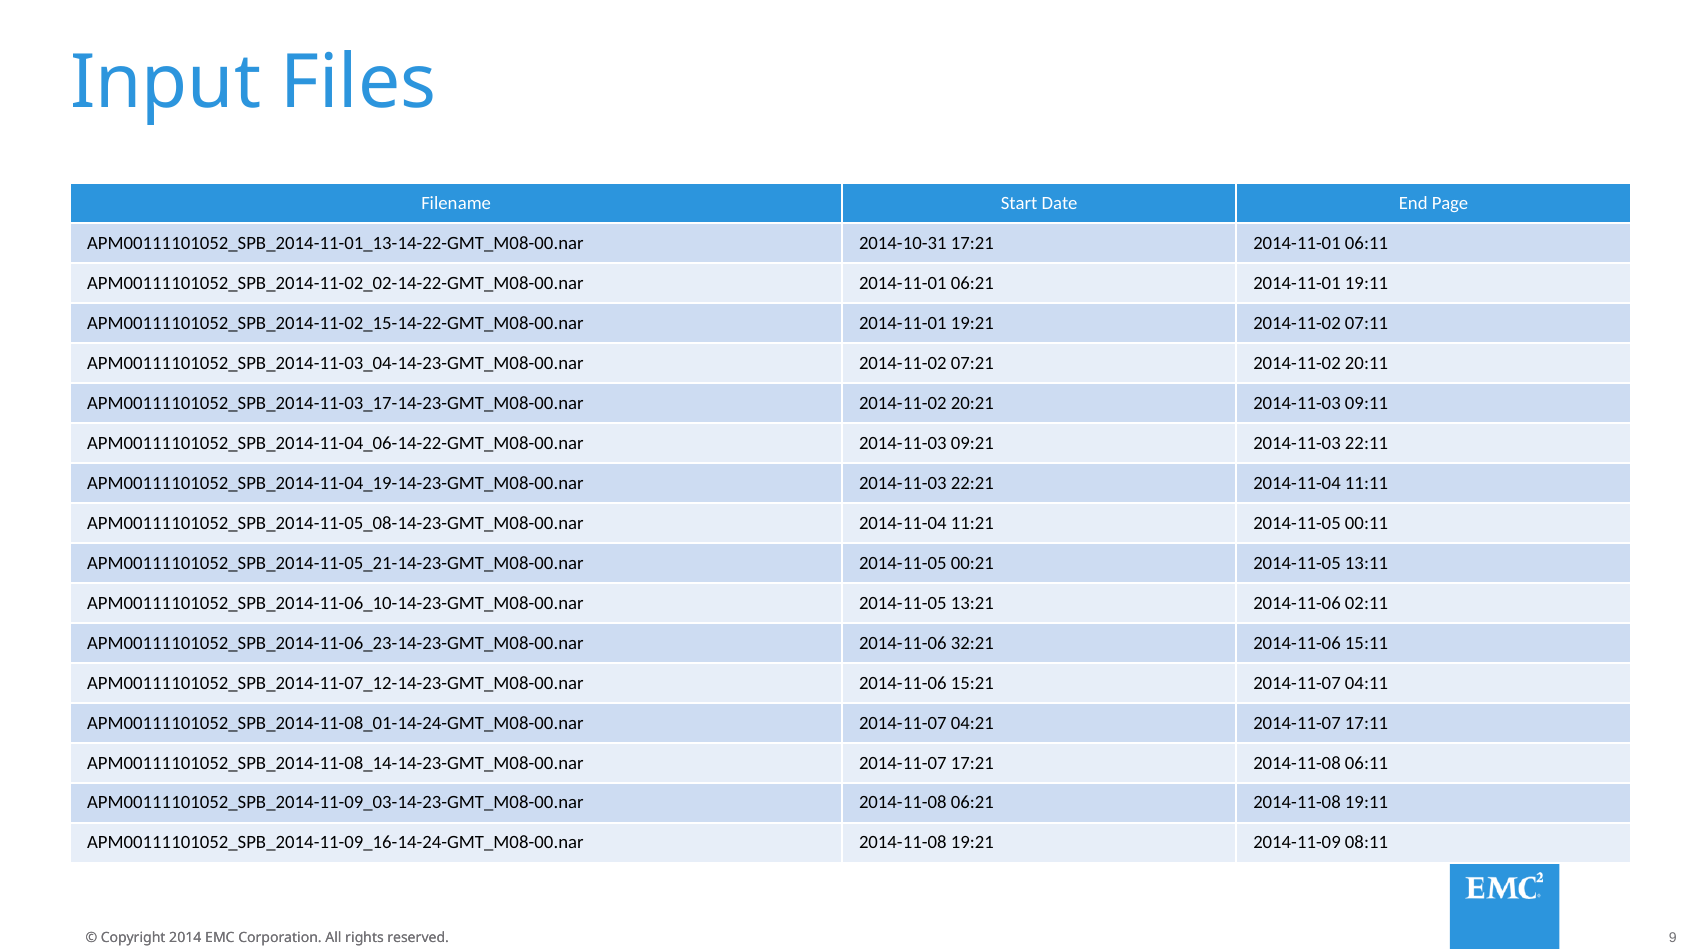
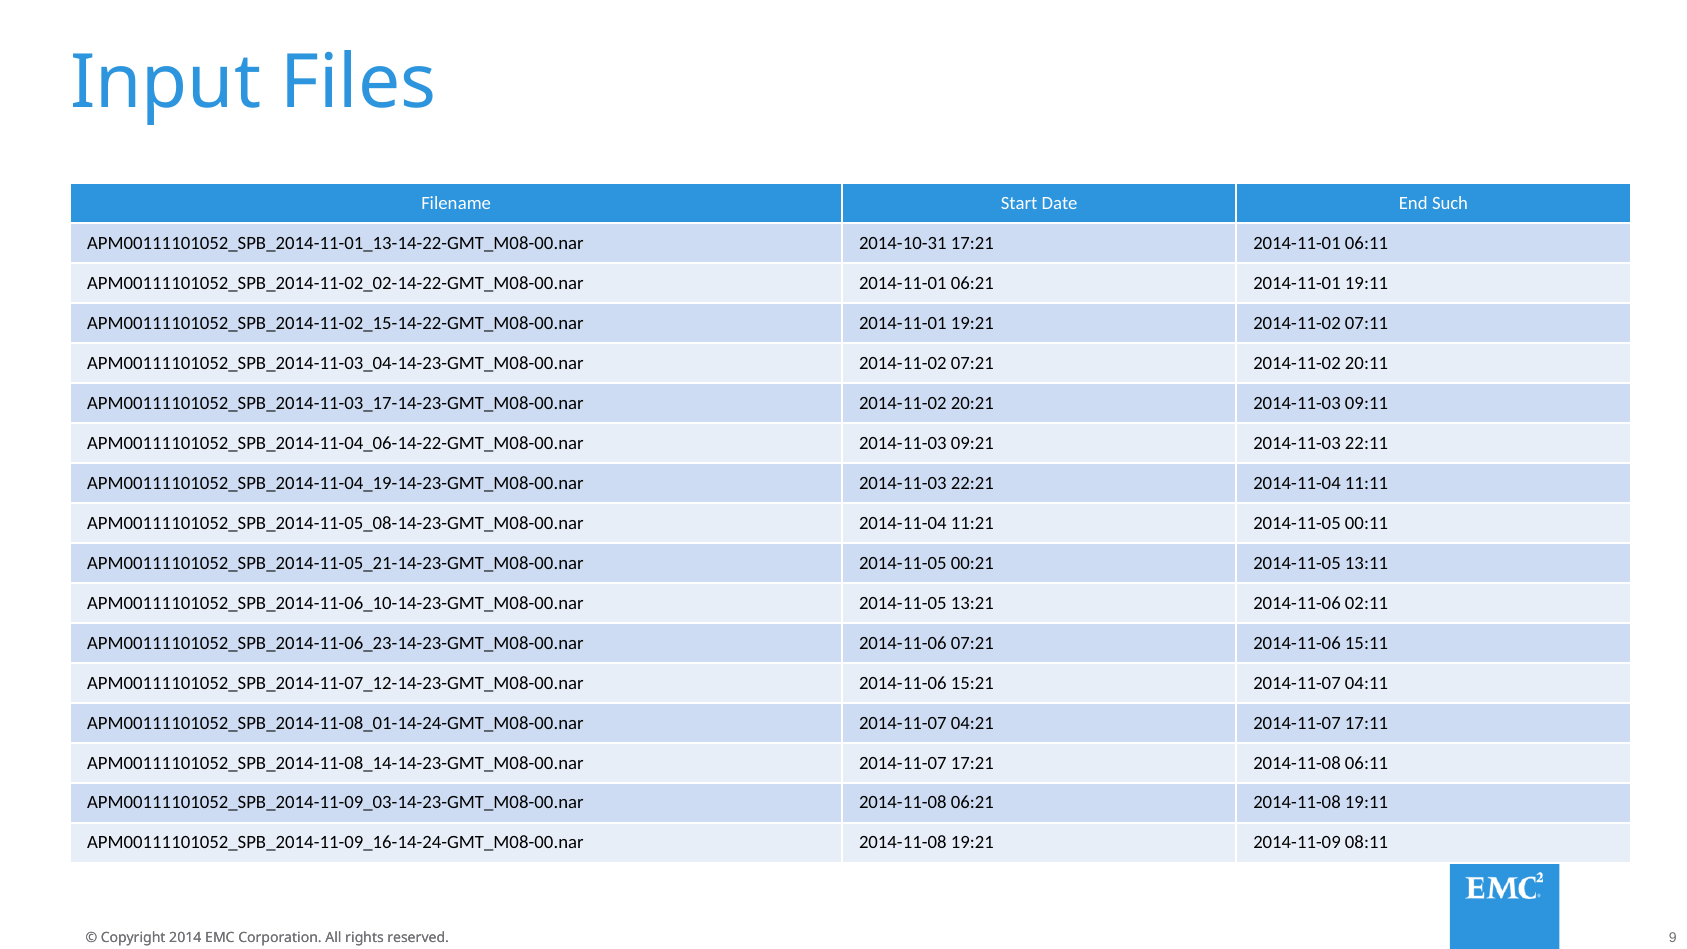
Page: Page -> Such (1450, 203)
2014-11-06 32:21: 32:21 -> 07:21 (972, 643)
